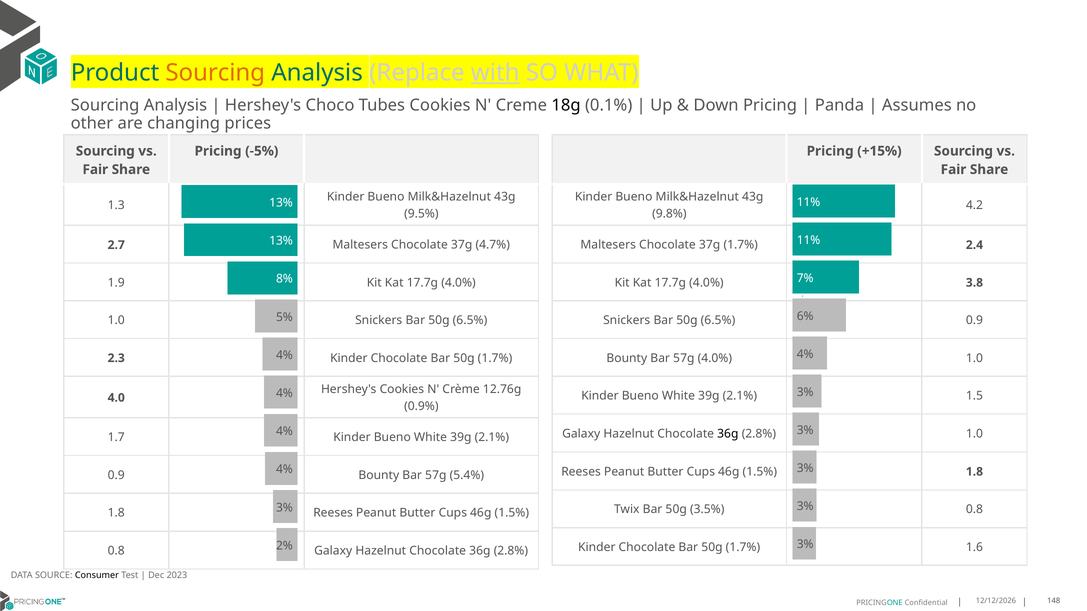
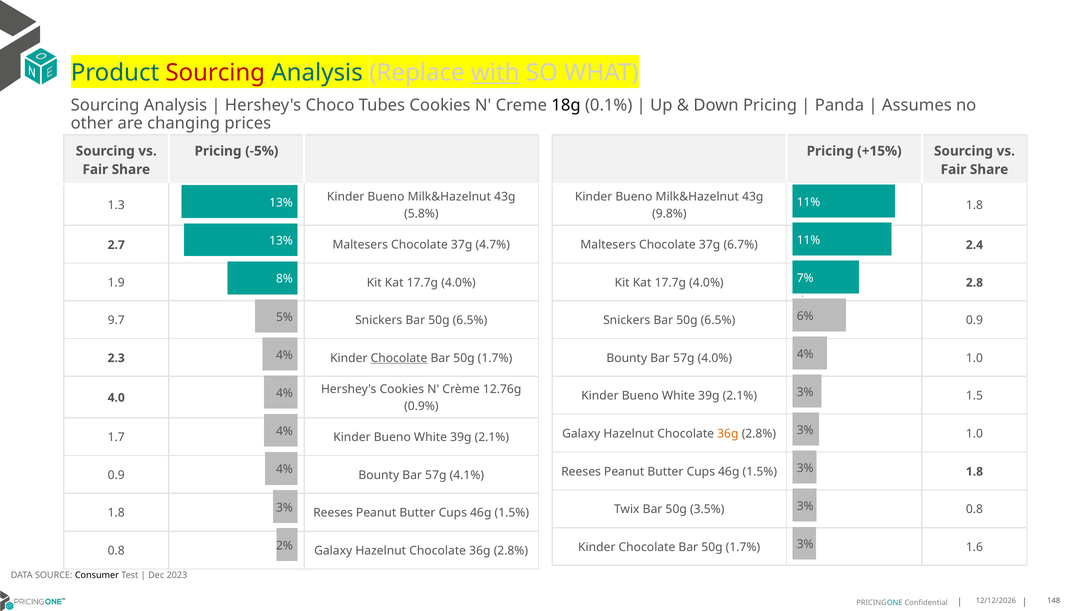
Sourcing colour: orange -> red (215, 73)
4.2: 4.2 -> 1.8 (974, 205)
9.5%: 9.5% -> 5.8% (421, 214)
37g 1.7%: 1.7% -> 6.7% (741, 245)
3.8: 3.8 -> 2.8 (974, 283)
1.0: 1.0 -> 9.7 (116, 321)
Chocolate underline: none -> present (399, 358)
36g colour: black -> orange (728, 434)
5.4%: 5.4% -> 4.1% (467, 475)
